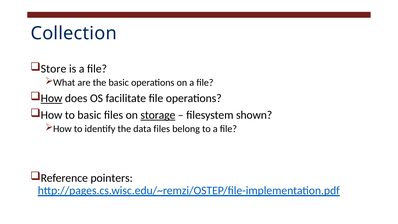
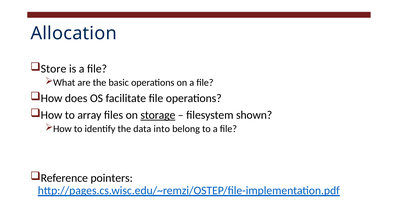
Collection: Collection -> Allocation (74, 33)
How underline: present -> none (52, 98)
to basic: basic -> array (89, 115)
data files: files -> into (162, 129)
